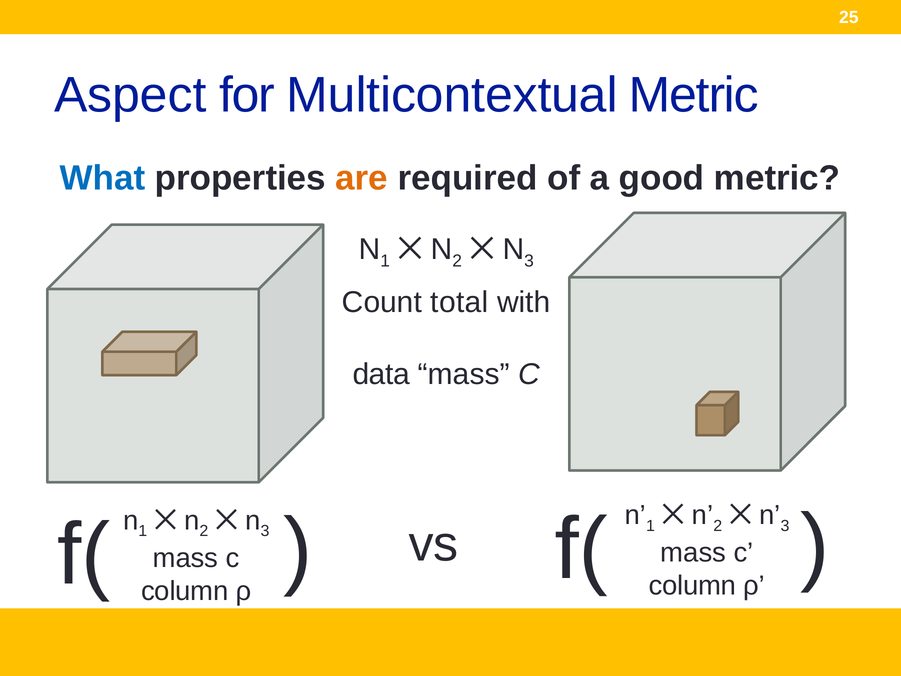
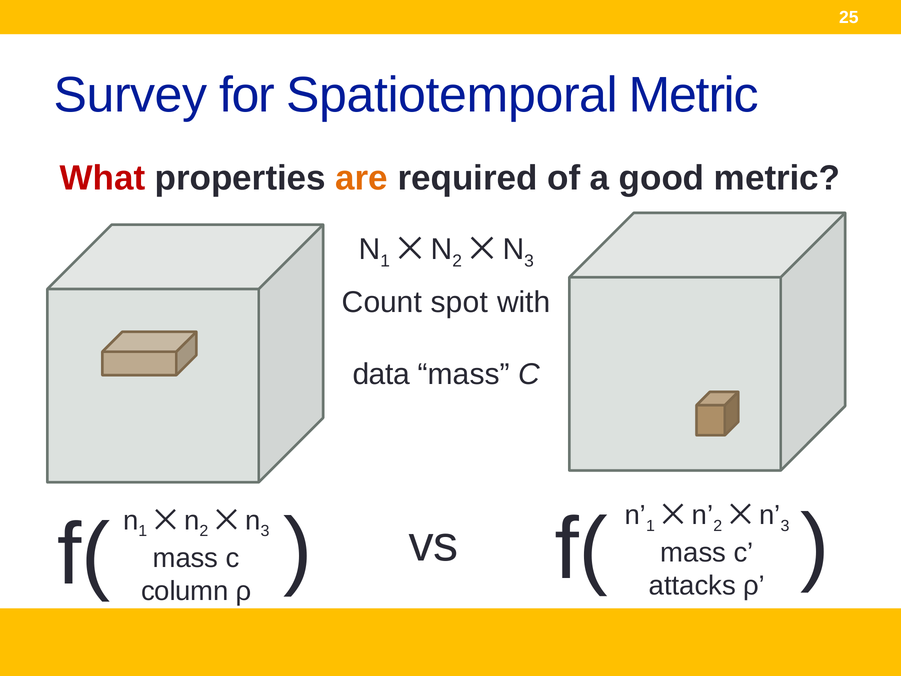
Aspect: Aspect -> Survey (130, 95)
Multicontextual: Multicontextual -> Spatiotemporal (452, 95)
What colour: blue -> red (102, 178)
total: total -> spot (459, 302)
column: column -> attacks (692, 586)
